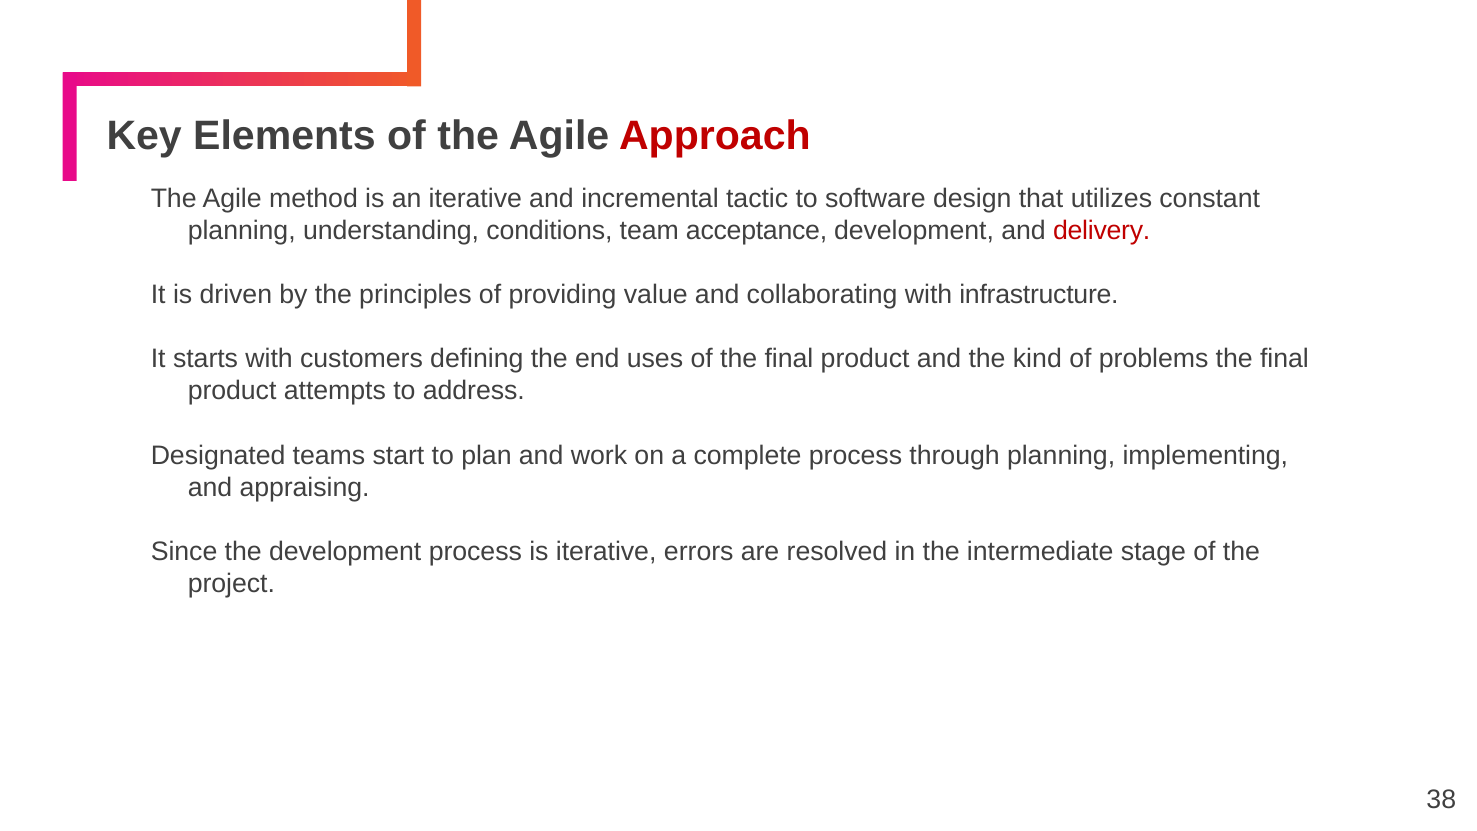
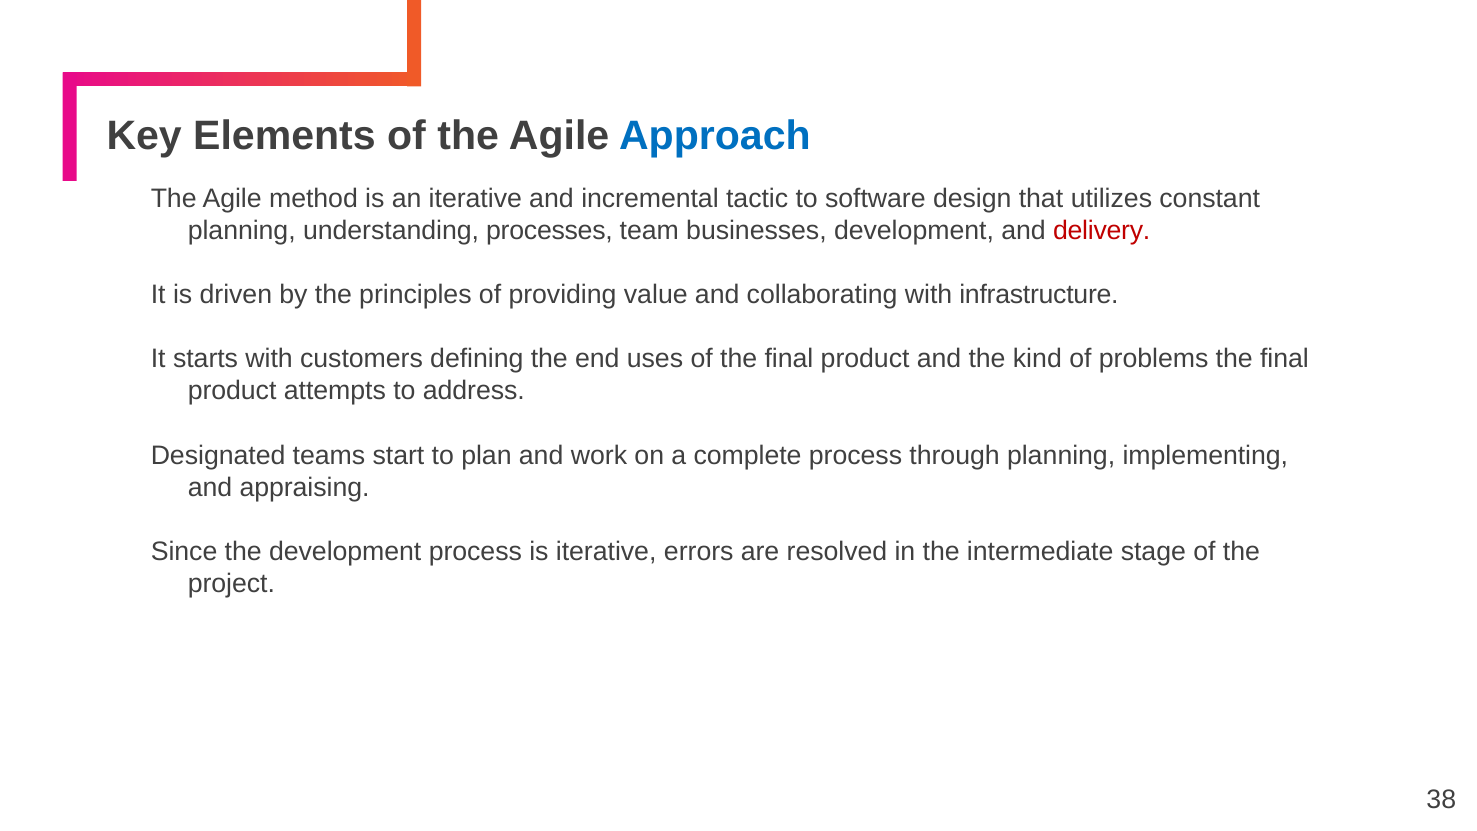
Approach colour: red -> blue (715, 136)
conditions: conditions -> processes (549, 231)
acceptance: acceptance -> businesses (756, 231)
